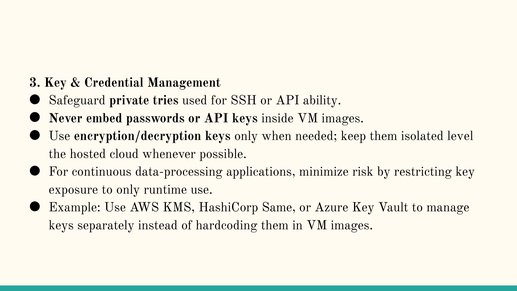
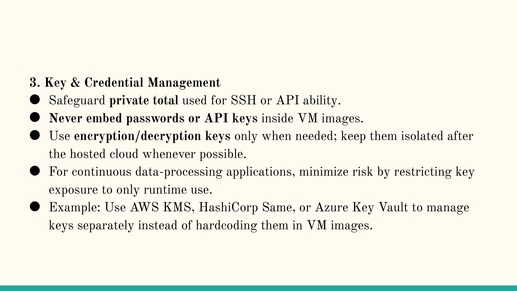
tries: tries -> total (166, 100)
level: level -> after (460, 136)
